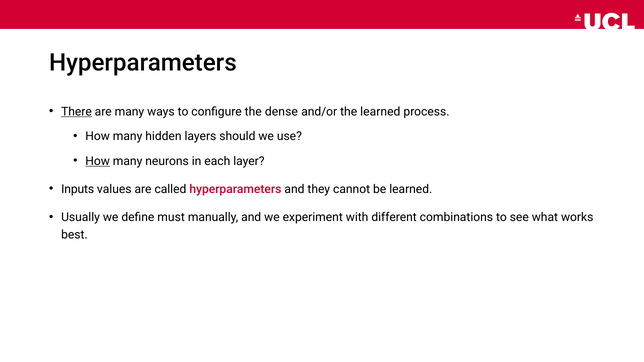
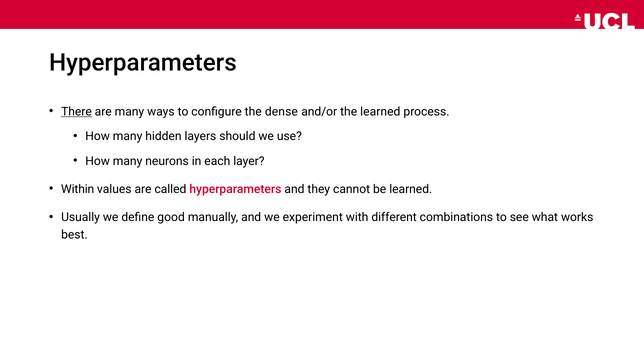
How underline: present -> none (98, 161)
Inputs: Inputs -> Within (78, 189)
must: must -> good (171, 217)
